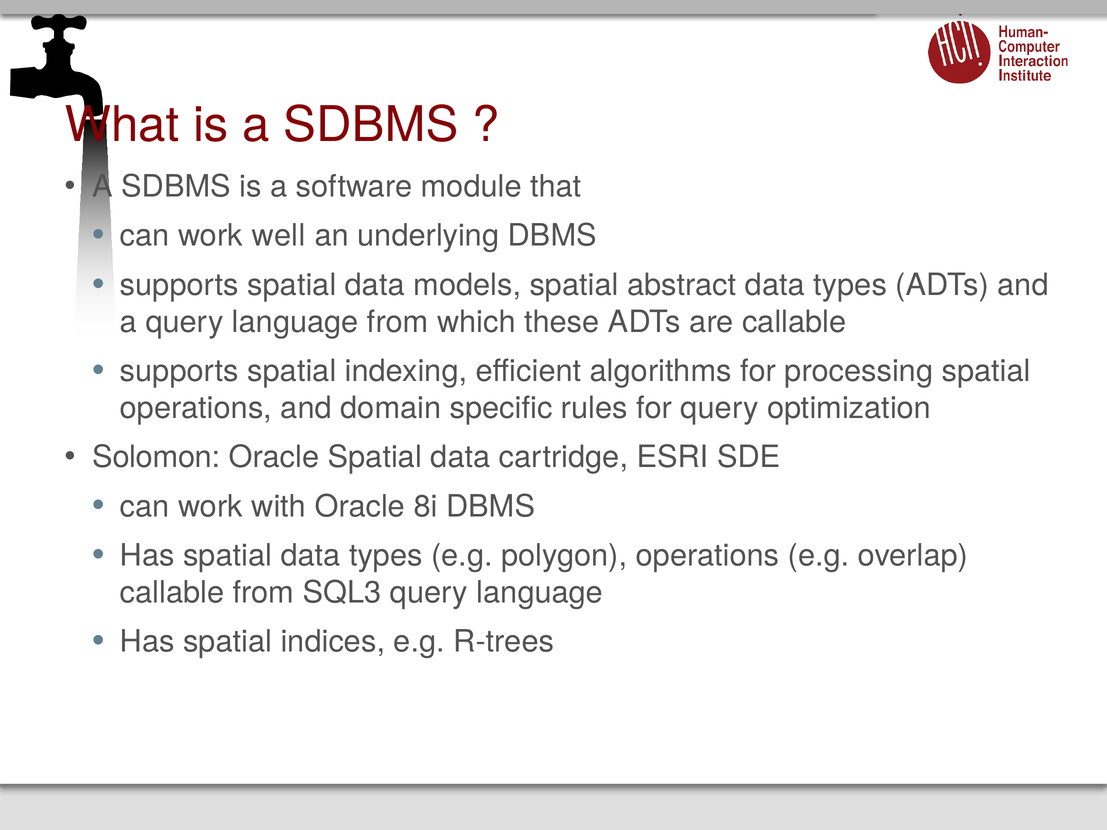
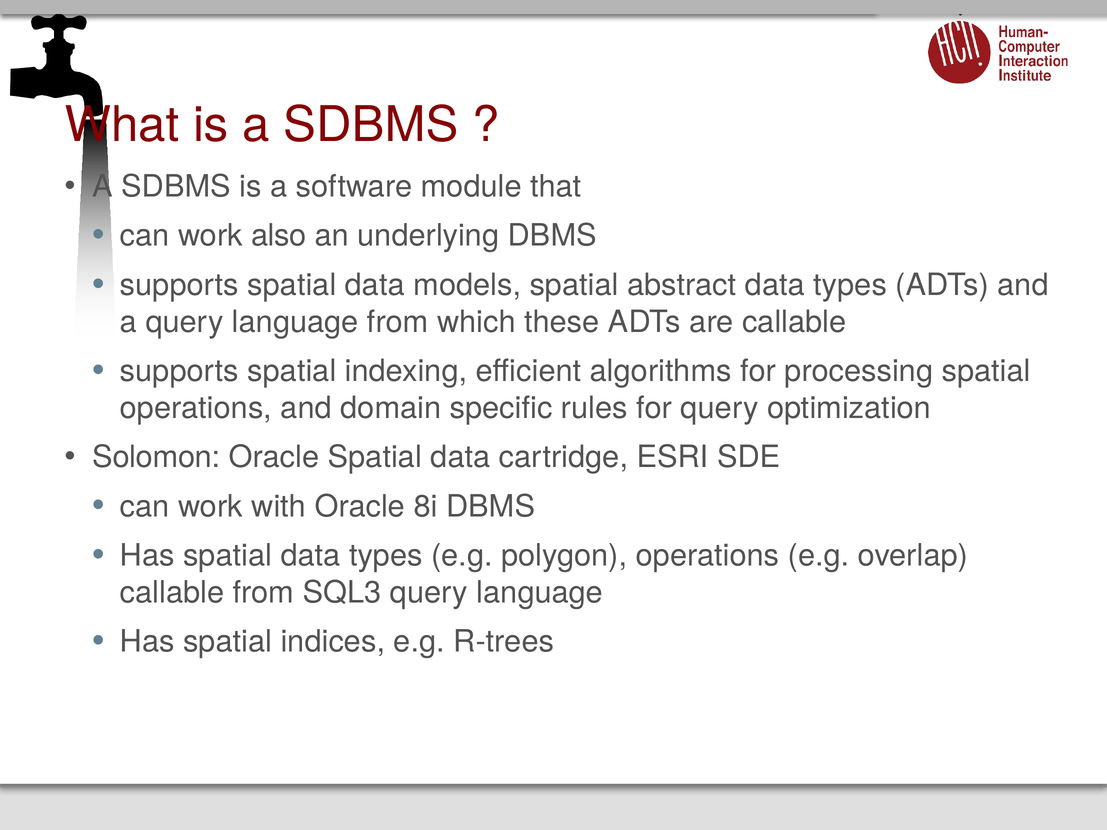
well: well -> also (279, 236)
